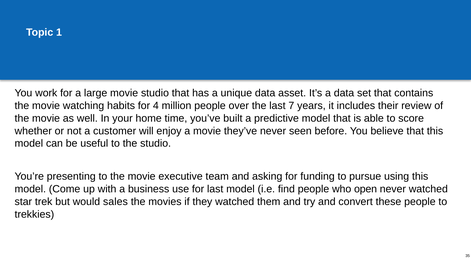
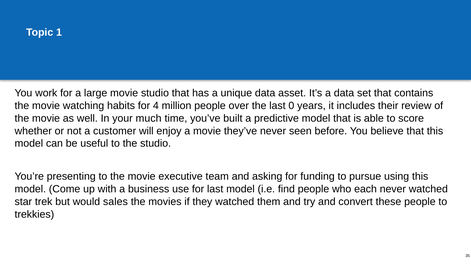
7: 7 -> 0 (291, 106)
home: home -> much (149, 118)
open: open -> each (366, 189)
